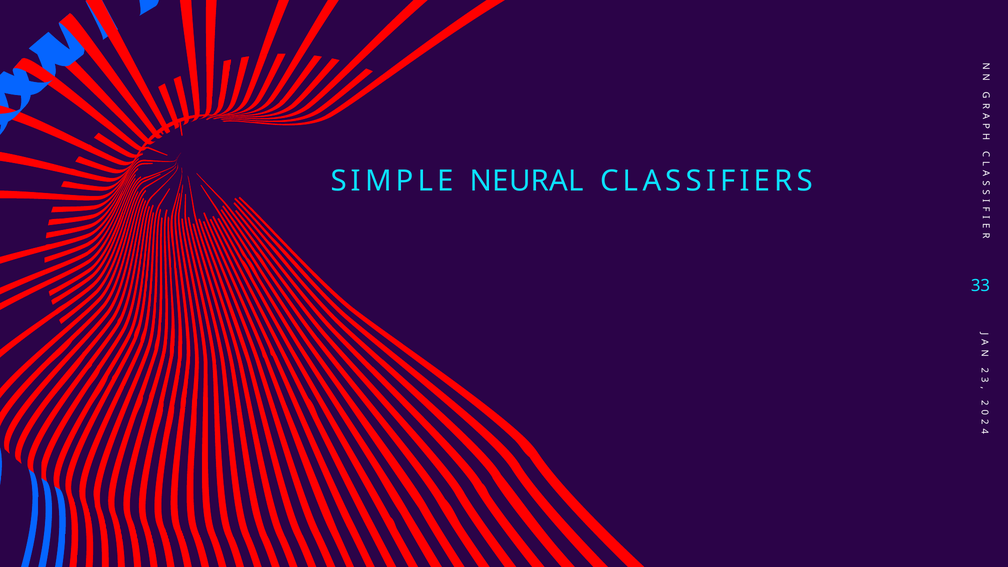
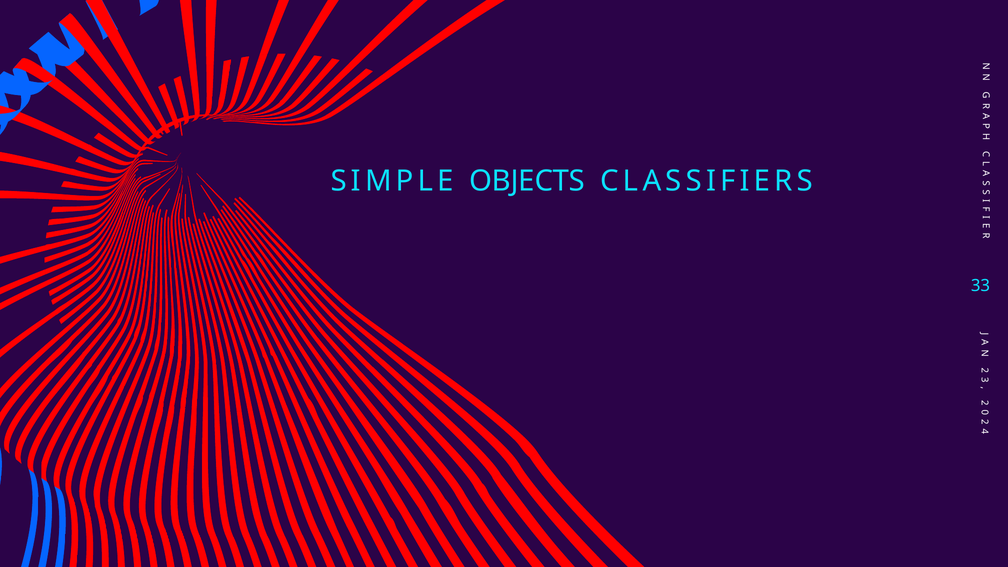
NEURAL: NEURAL -> OBJECTS (527, 181)
